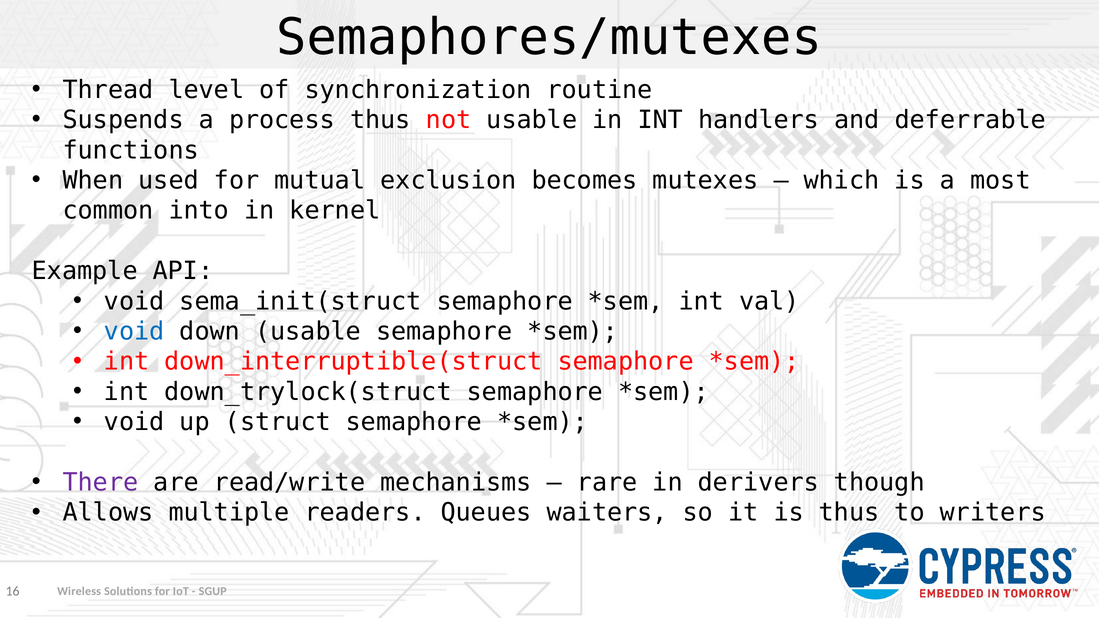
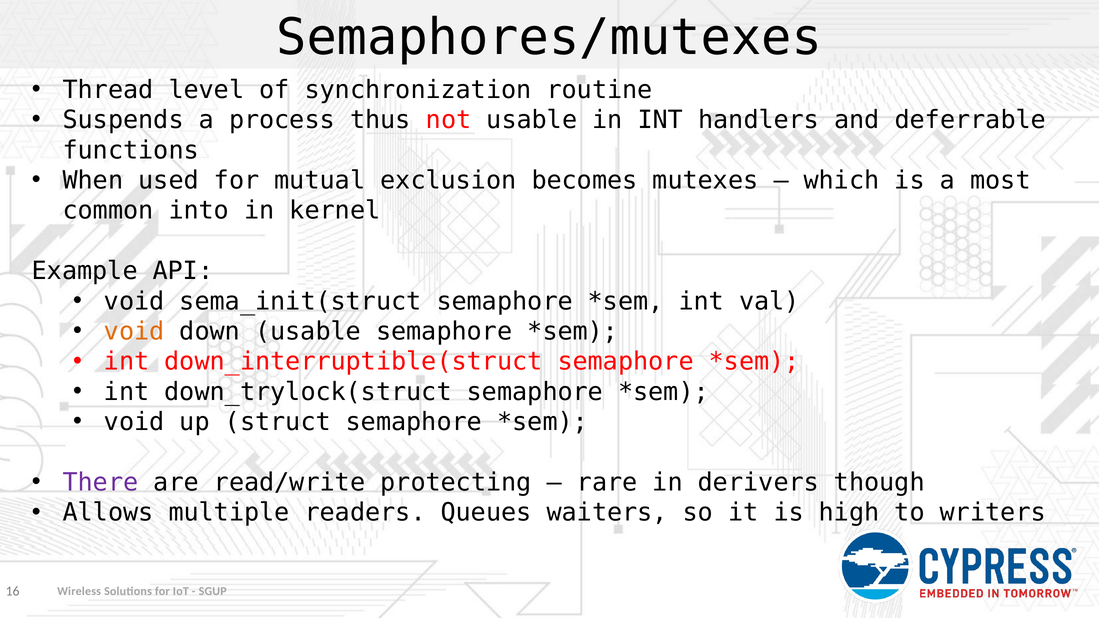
void colour: blue -> orange (134, 332)
mechanisms: mechanisms -> protecting (456, 483)
is thus: thus -> high (849, 513)
